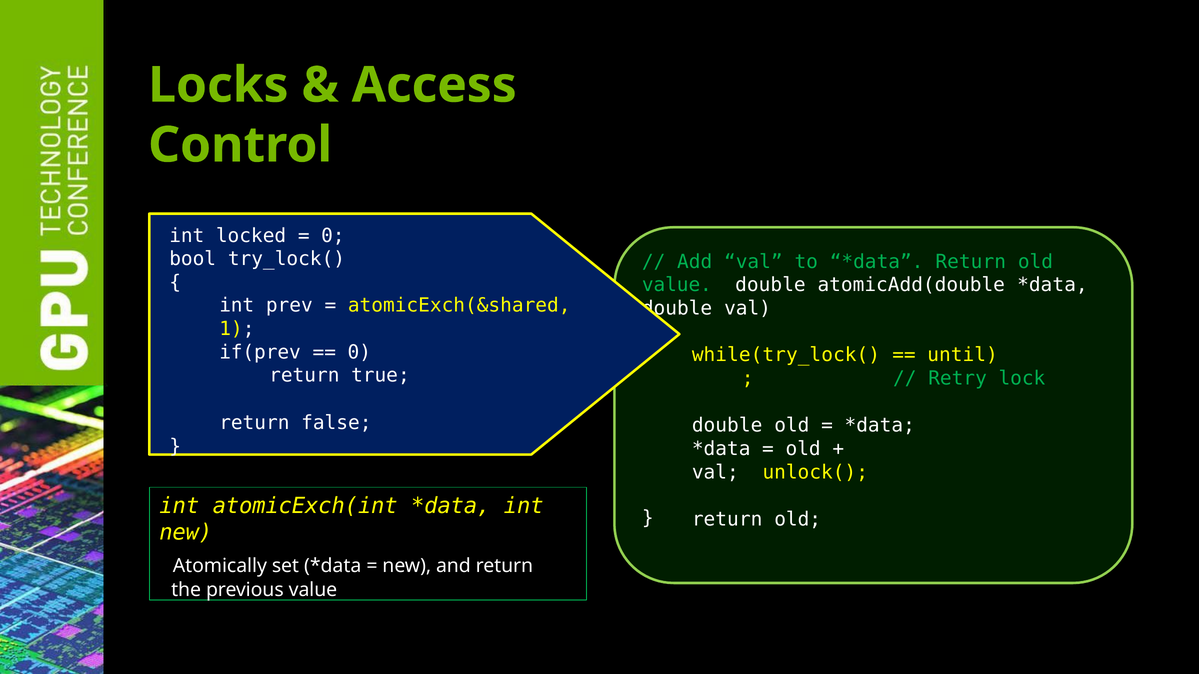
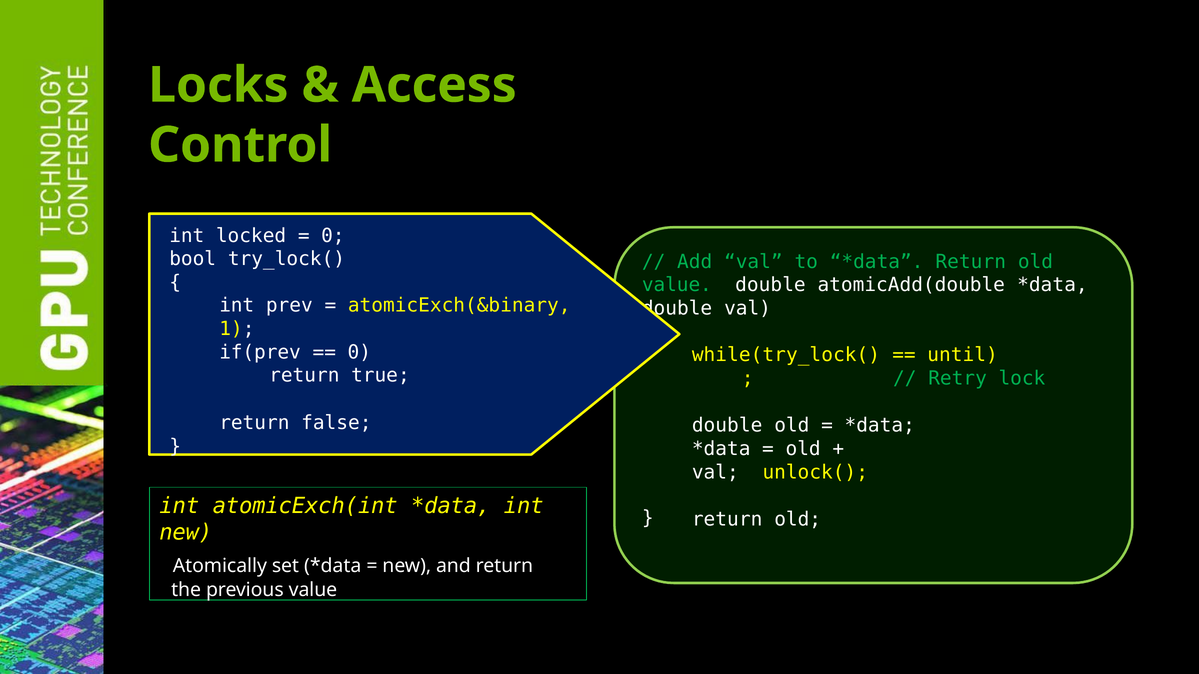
atomicExch(&shared: atomicExch(&shared -> atomicExch(&binary (459, 306)
